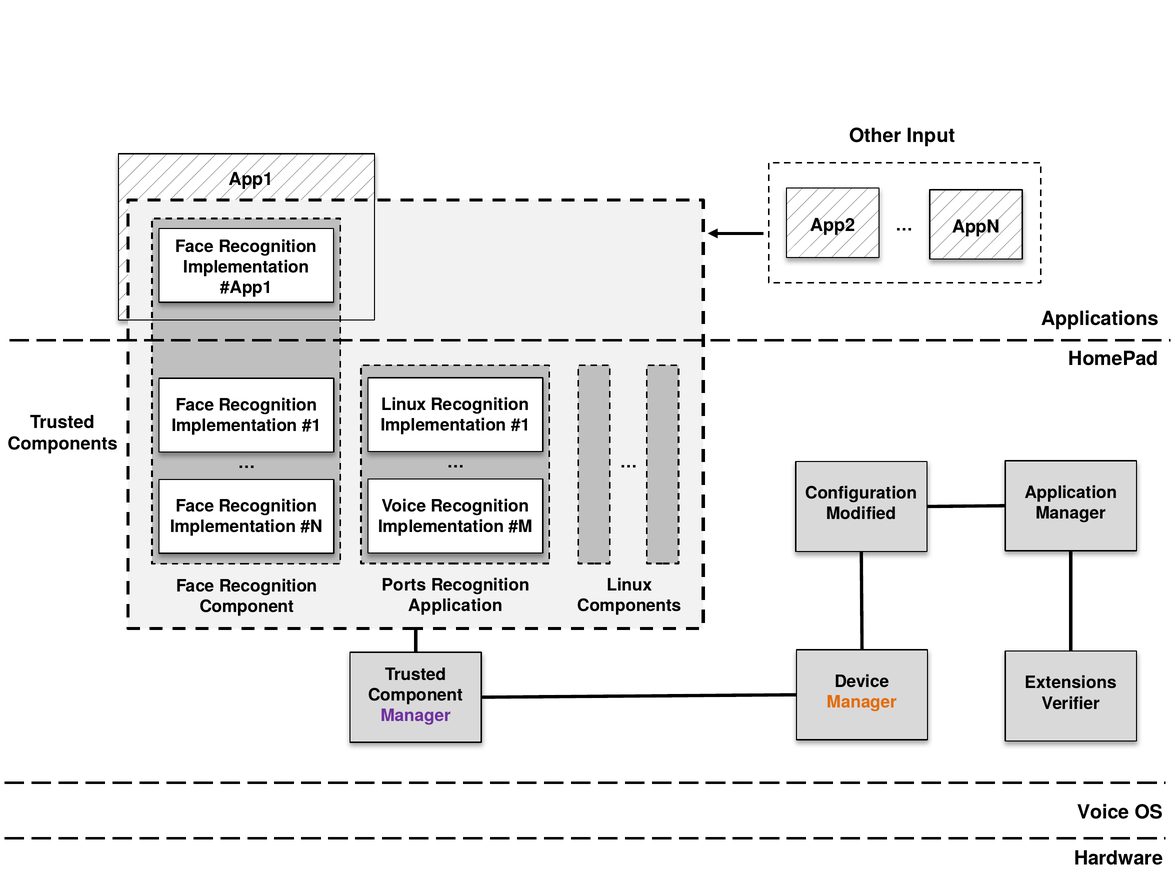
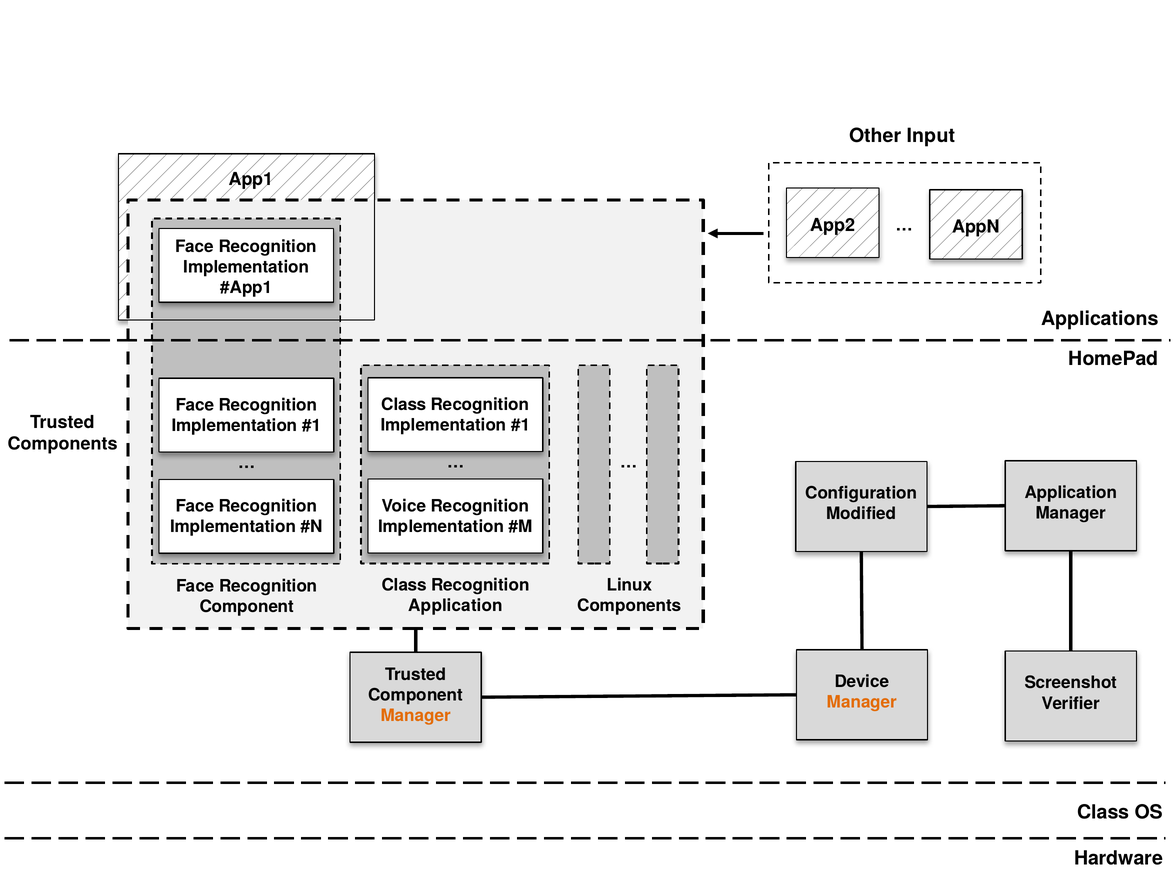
Linux: Linux -> Class (404, 405)
Ports: Ports -> Class (404, 585)
Extensions: Extensions -> Screenshot (1071, 683)
Manager colour: purple -> orange (416, 716)
Voice: Voice -> Class (1103, 812)
